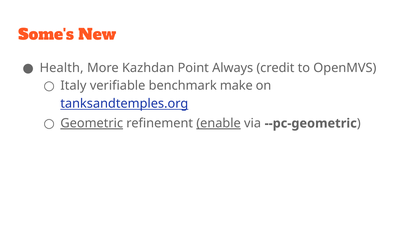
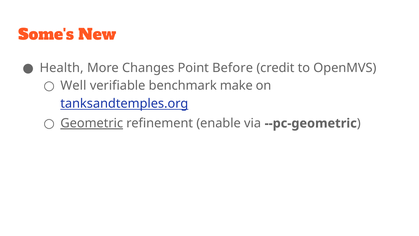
Kazhdan: Kazhdan -> Changes (148, 68)
Always: Always -> Before (233, 68)
Italy: Italy -> Well (73, 85)
enable underline: present -> none (219, 123)
